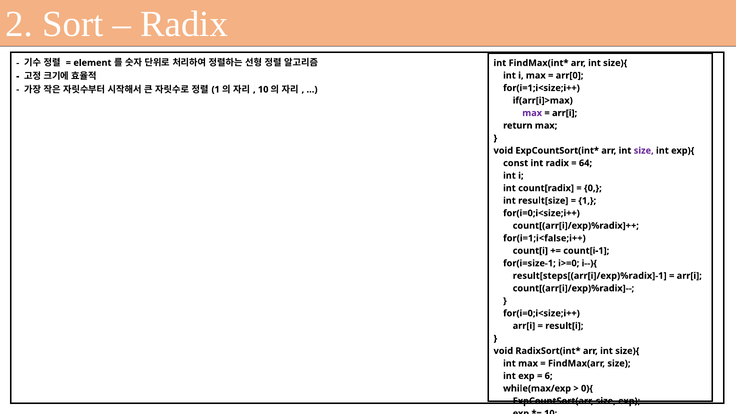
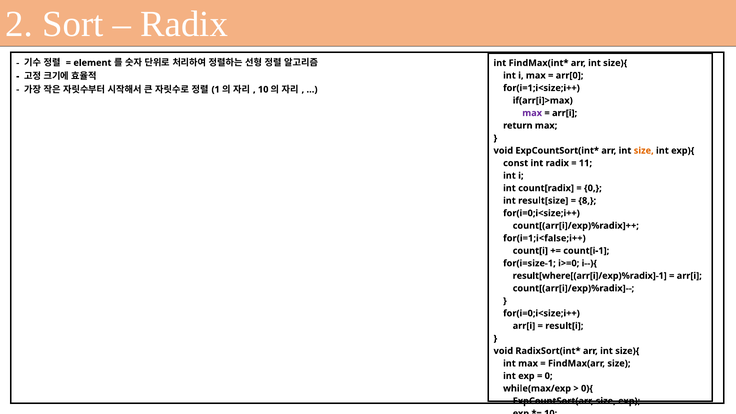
size colour: purple -> orange (644, 151)
64: 64 -> 11 (585, 163)
1: 1 -> 8 (587, 201)
result[steps[(arr[i]/exp)%radix]-1: result[steps[(arr[i]/exp)%radix]-1 -> result[where[(arr[i]/exp)%radix]-1 (590, 276)
6: 6 -> 0 (549, 376)
